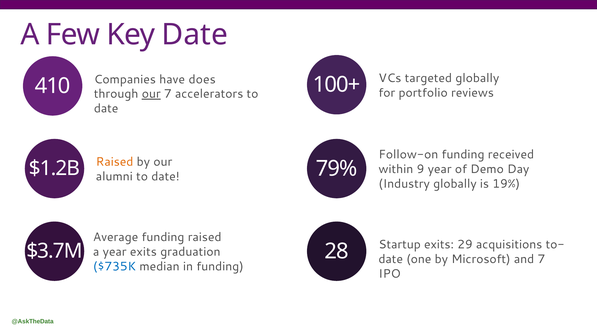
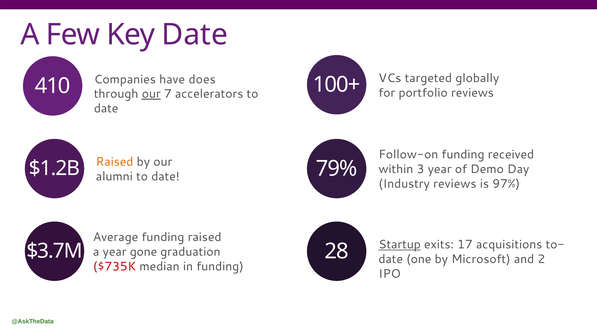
9: 9 -> 3 (420, 169)
Industry globally: globally -> reviews (455, 184)
19%: 19% -> 97% (506, 184)
Startup underline: none -> present (400, 244)
29: 29 -> 17 (465, 244)
year exits: exits -> gone (143, 252)
and 7: 7 -> 2 (541, 259)
$735K colour: blue -> red (115, 266)
